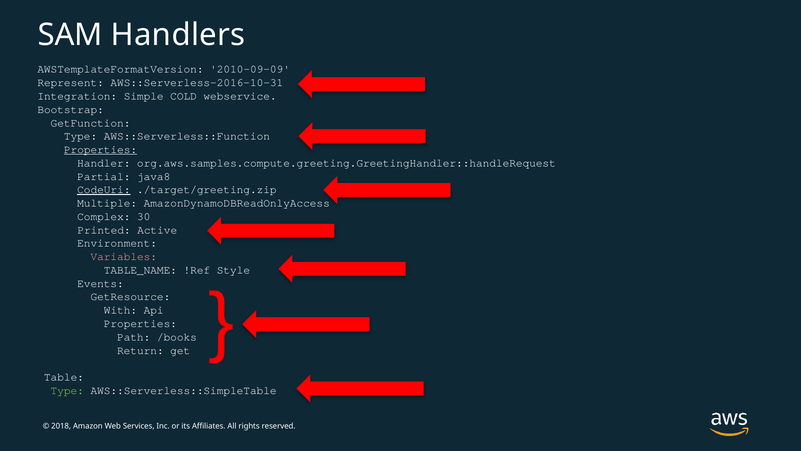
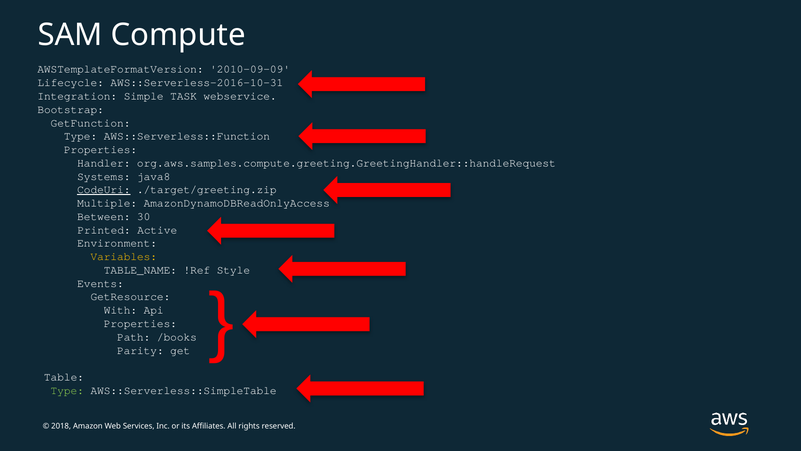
Handlers: Handlers -> Compute (178, 35)
Represent: Represent -> Lifecycle (71, 83)
COLD: COLD -> TASK (184, 96)
Properties underline: present -> none (101, 149)
Partial: Partial -> Systems (104, 176)
Complex: Complex -> Between (104, 216)
Variables colour: pink -> yellow (124, 256)
Return: Return -> Parity (140, 350)
